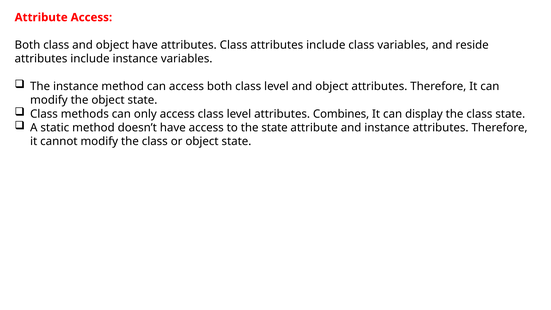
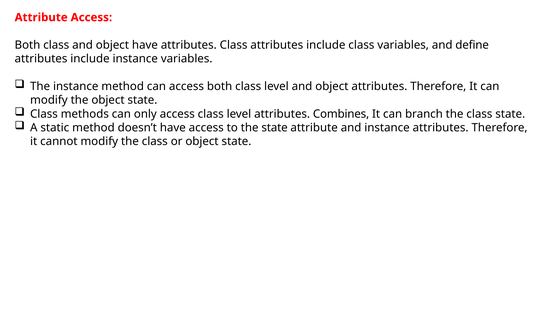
reside: reside -> define (472, 45)
display: display -> branch (424, 114)
